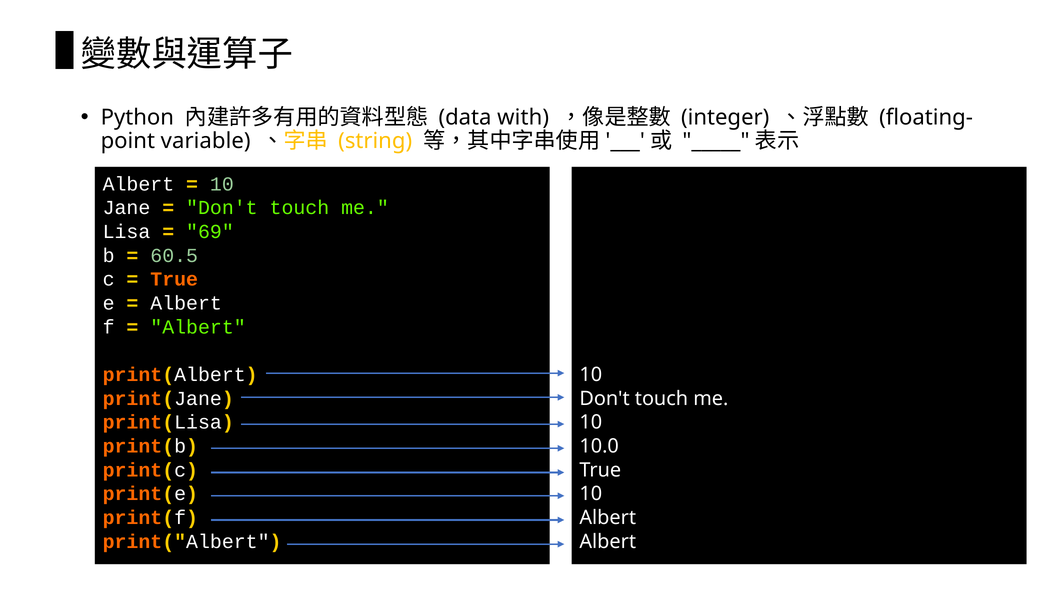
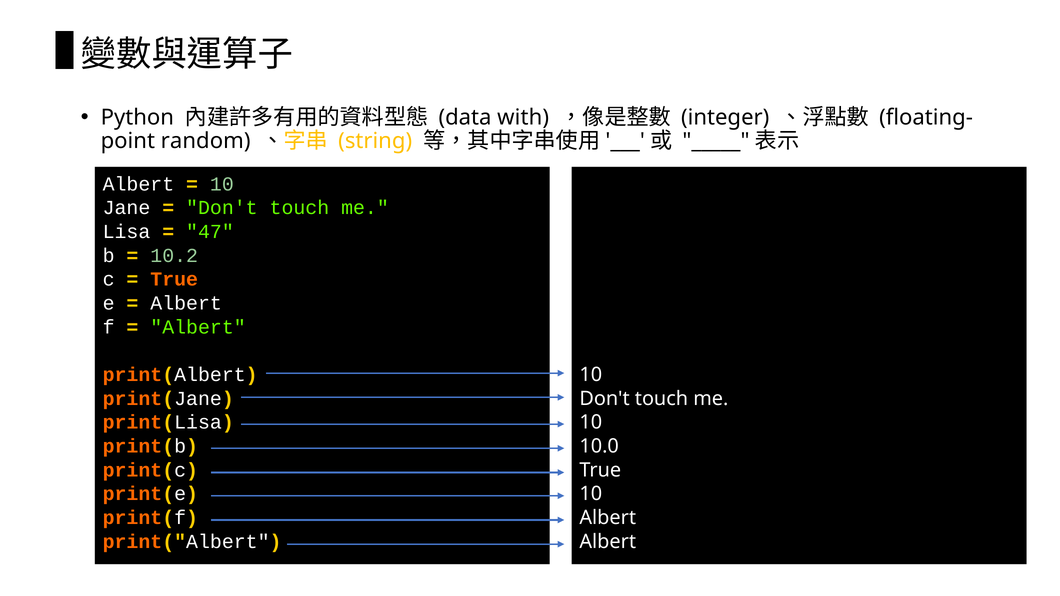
variable: variable -> random (206, 141)
69: 69 -> 47 (210, 232)
60.5: 60.5 -> 10.2 (174, 256)
